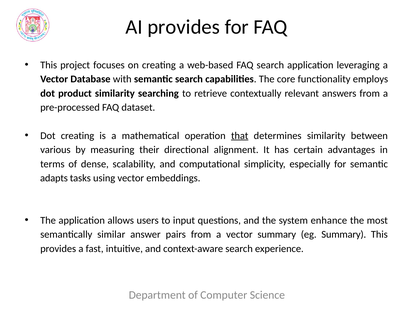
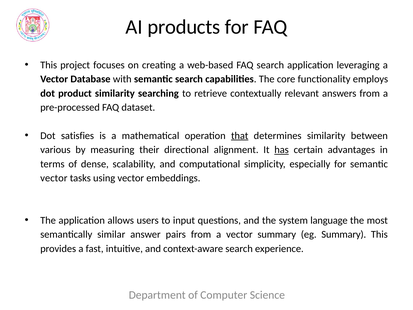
AI provides: provides -> products (184, 27)
Dot creating: creating -> satisfies (78, 136)
has underline: none -> present (282, 150)
adapts: adapts -> vector (54, 178)
enhance: enhance -> language (329, 220)
